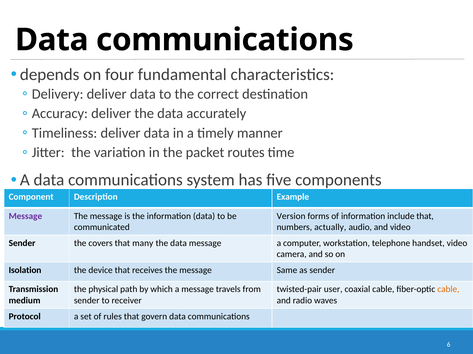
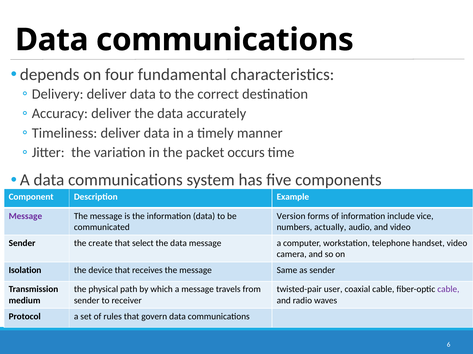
routes: routes -> occurs (246, 153)
include that: that -> vice (425, 216)
covers: covers -> create (101, 244)
many: many -> select (143, 244)
cable colour: orange -> purple (448, 290)
